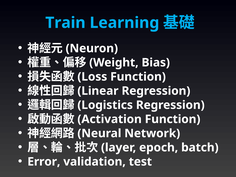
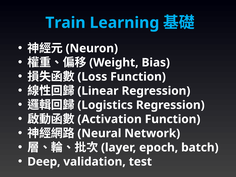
Error: Error -> Deep (44, 162)
